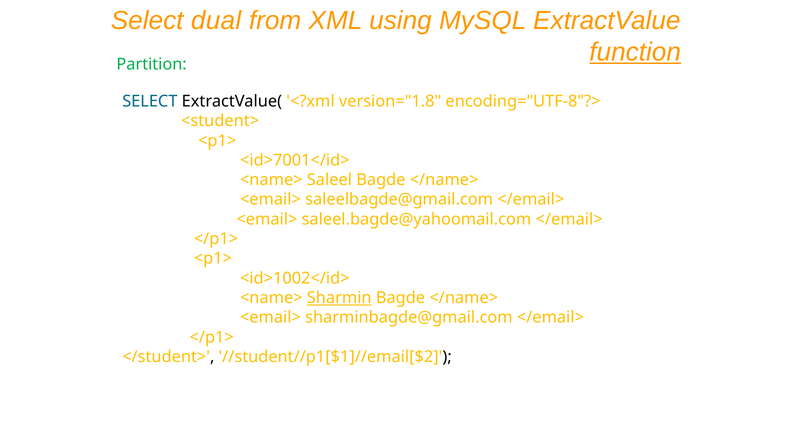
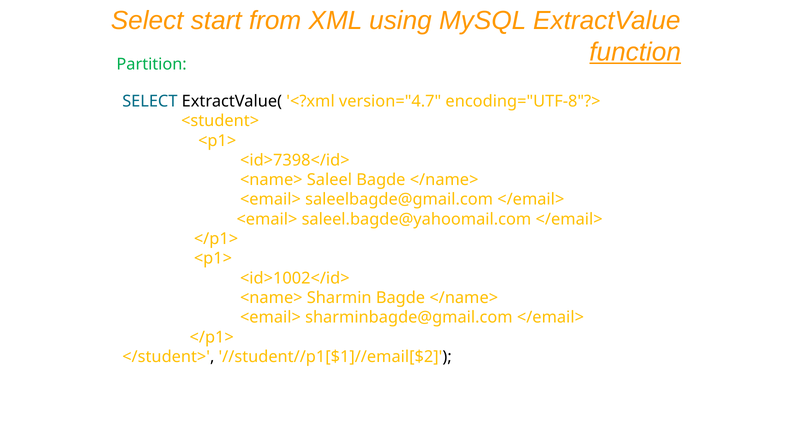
dual: dual -> start (216, 20)
version="1.8: version="1.8 -> version="4.7 (390, 101)
<id>7001</id>: <id>7001</id> -> <id>7398</id> (295, 160)
Sharmin underline: present -> none (339, 298)
